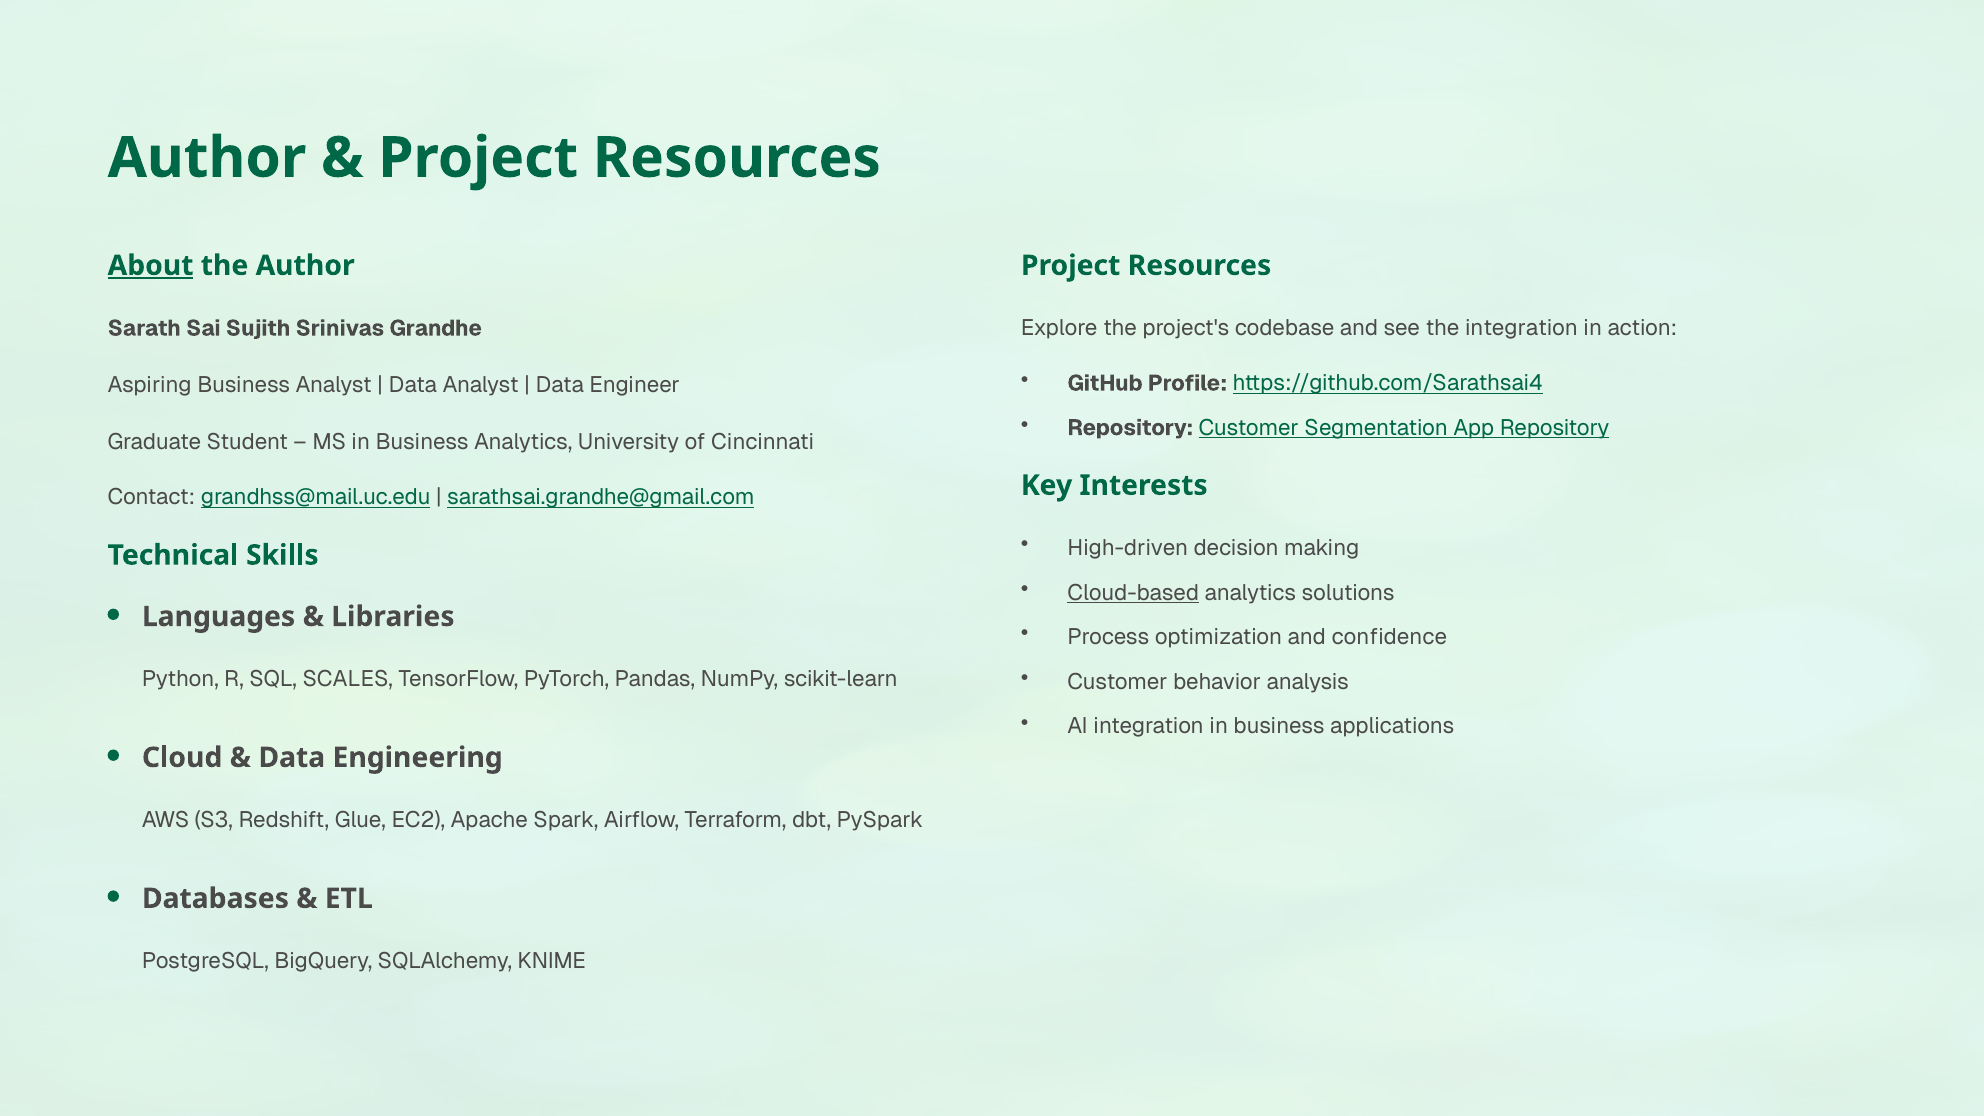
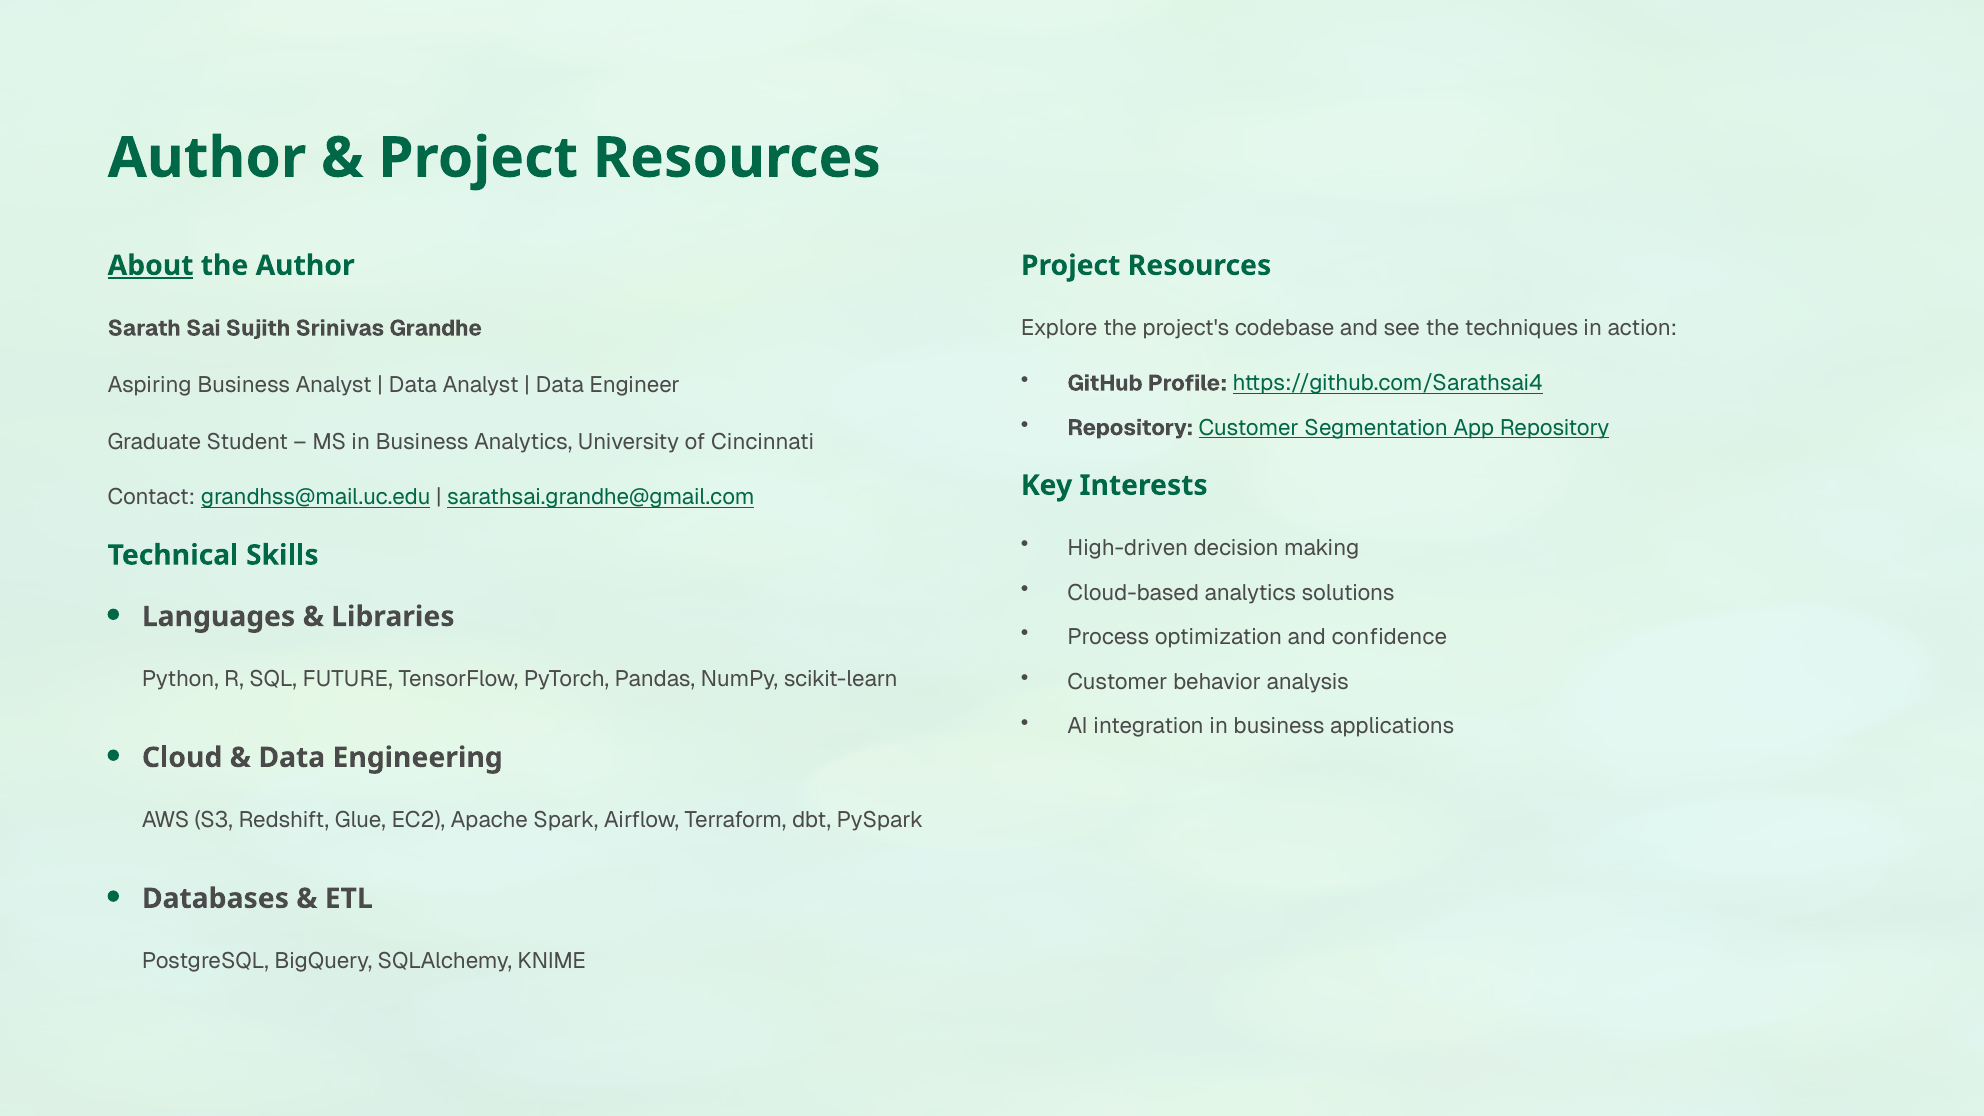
the integration: integration -> techniques (1522, 328)
Cloud-based underline: present -> none (1133, 593)
SCALES: SCALES -> FUTURE (348, 679)
